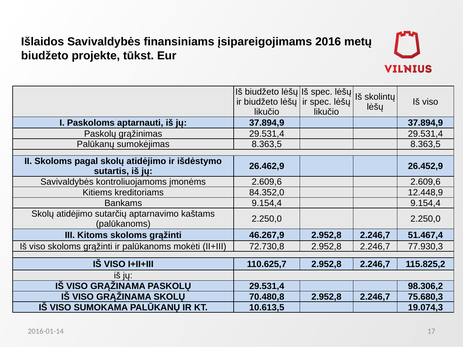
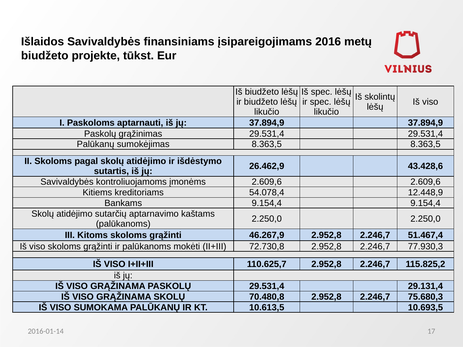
26.452,9: 26.452,9 -> 43.428,6 (425, 166)
84.352,0: 84.352,0 -> 54.078,4 (267, 193)
98.306,2: 98.306,2 -> 29.131,4 (425, 286)
19.074,3: 19.074,3 -> 10.693,5 (425, 308)
